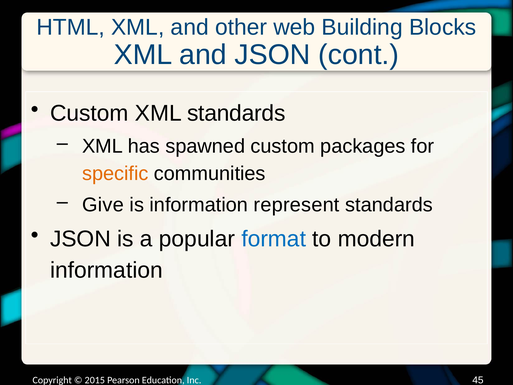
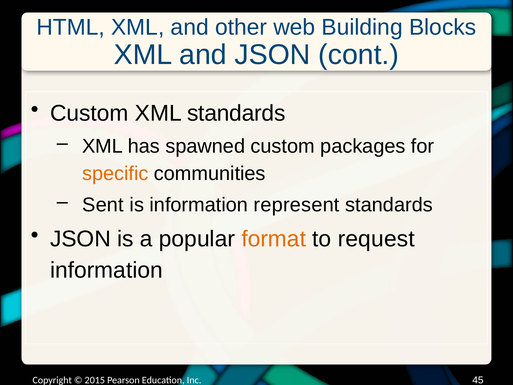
Give: Give -> Sent (103, 205)
format colour: blue -> orange (274, 239)
modern: modern -> request (376, 239)
